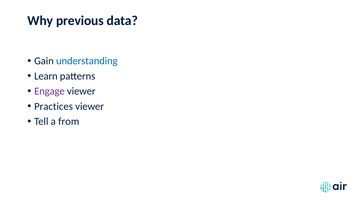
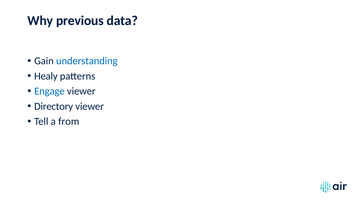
Learn: Learn -> Healy (46, 76)
Engage colour: purple -> blue (49, 91)
Practices: Practices -> Directory (54, 106)
